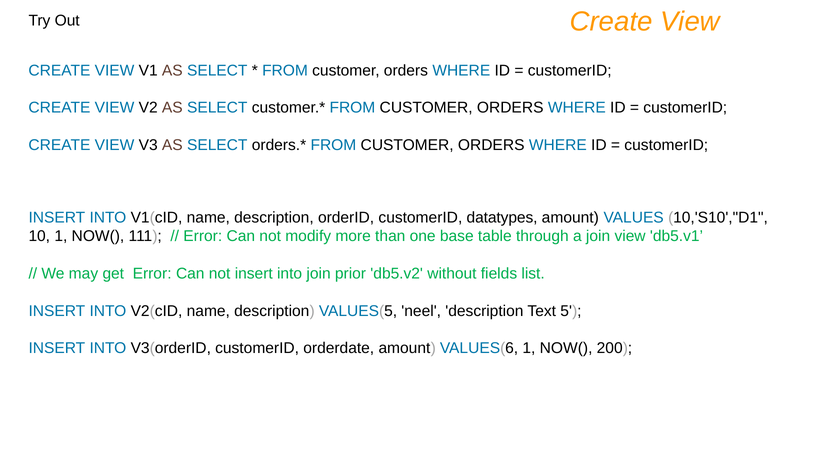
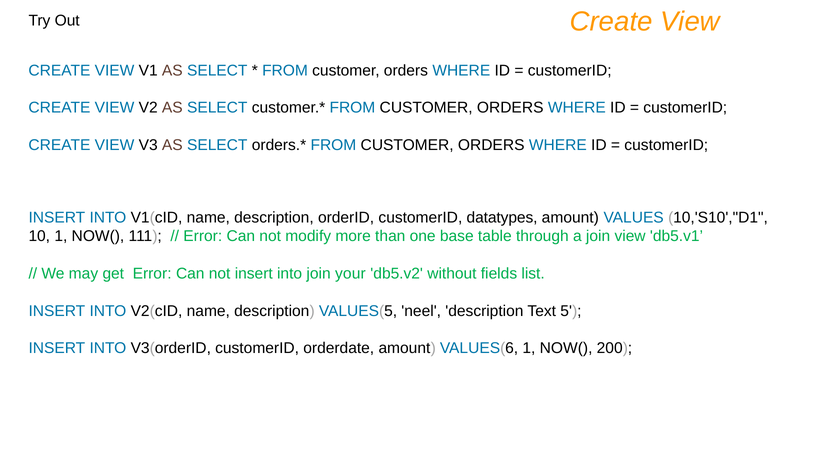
prior: prior -> your (350, 274)
